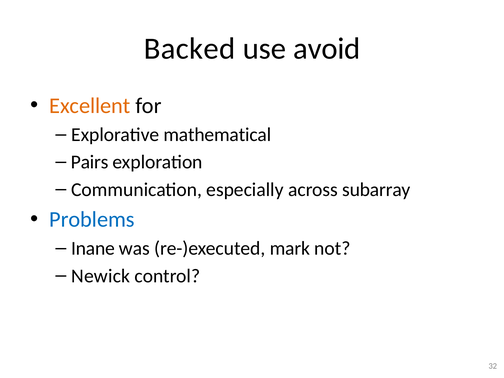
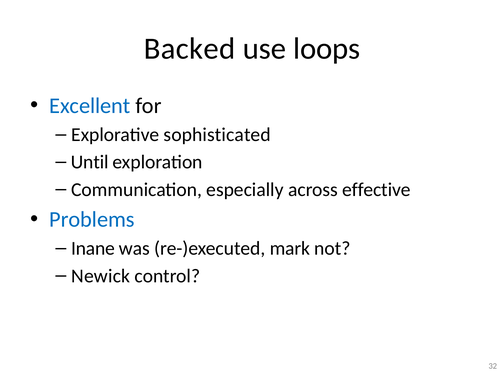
avoid: avoid -> loops (327, 49)
Excellent colour: orange -> blue (90, 106)
mathematical: mathematical -> sophisticated (217, 135)
Pairs: Pairs -> Until (90, 162)
subarray: subarray -> effective (376, 190)
